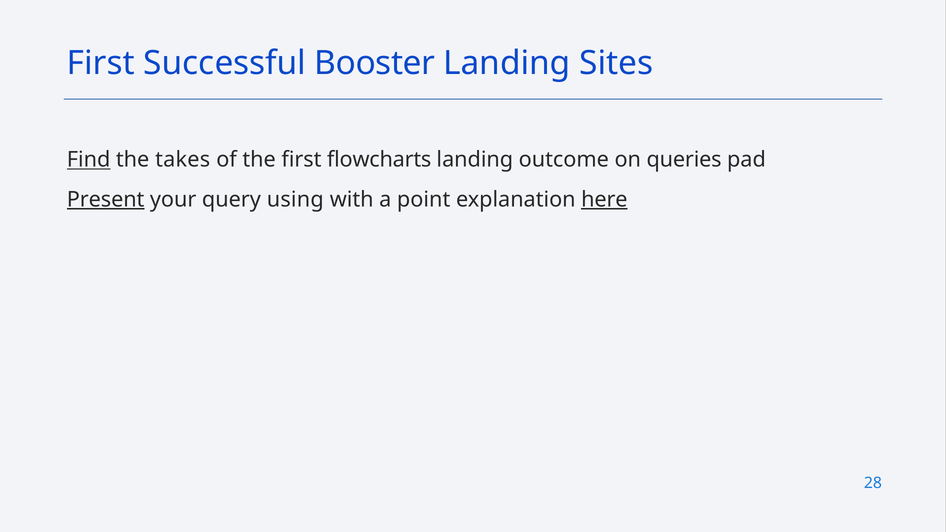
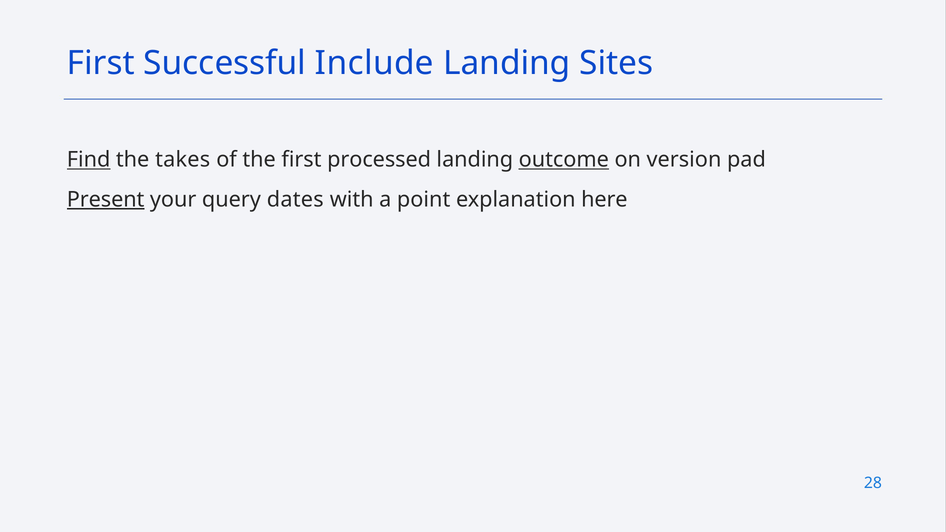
Booster: Booster -> Include (374, 63)
flowcharts: flowcharts -> processed (379, 160)
outcome underline: none -> present (564, 160)
queries: queries -> version (684, 160)
using: using -> dates (295, 199)
here underline: present -> none (604, 199)
